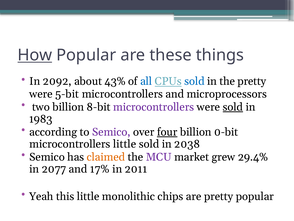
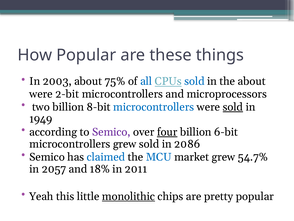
How underline: present -> none (35, 55)
2092: 2092 -> 2003 (57, 81)
43%: 43% -> 75% (115, 81)
the pretty: pretty -> about (252, 81)
5-bit: 5-bit -> 2-bit (67, 94)
microcontrollers colour: purple -> blue (154, 107)
1983: 1983 -> 1949 (41, 119)
0-bit: 0-bit -> 6-bit (226, 132)
microcontrollers little: little -> grew (125, 144)
2038: 2038 -> 2086 (187, 144)
claimed colour: orange -> blue (106, 157)
MCU colour: purple -> blue (159, 157)
29.4%: 29.4% -> 54.7% (253, 157)
2077: 2077 -> 2057 (54, 169)
17%: 17% -> 18% (100, 169)
monolithic underline: none -> present (128, 196)
